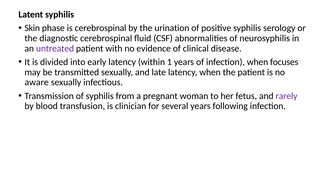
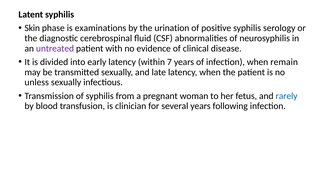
is cerebrospinal: cerebrospinal -> examinations (101, 28)
1: 1 -> 7 (169, 62)
focuses: focuses -> remain (284, 62)
aware: aware -> unless (37, 82)
rarely colour: purple -> blue (287, 96)
